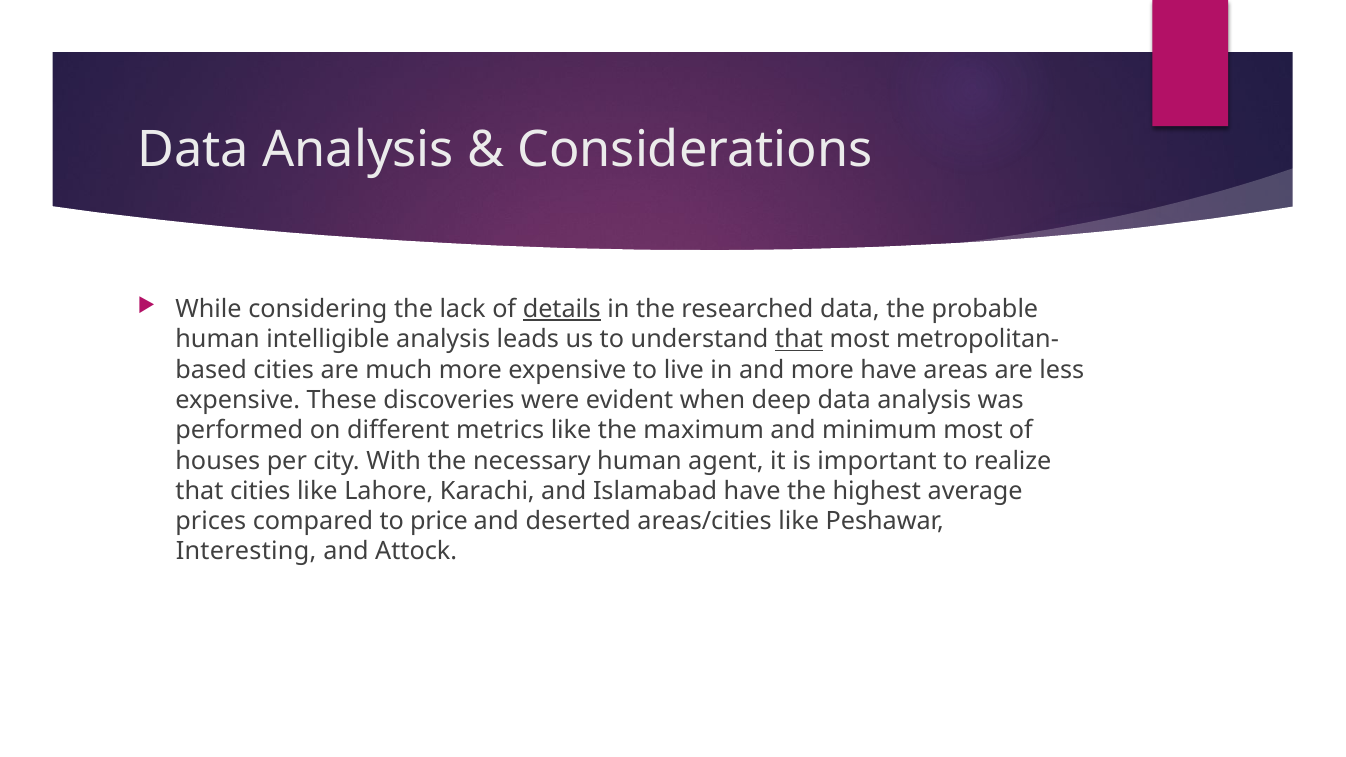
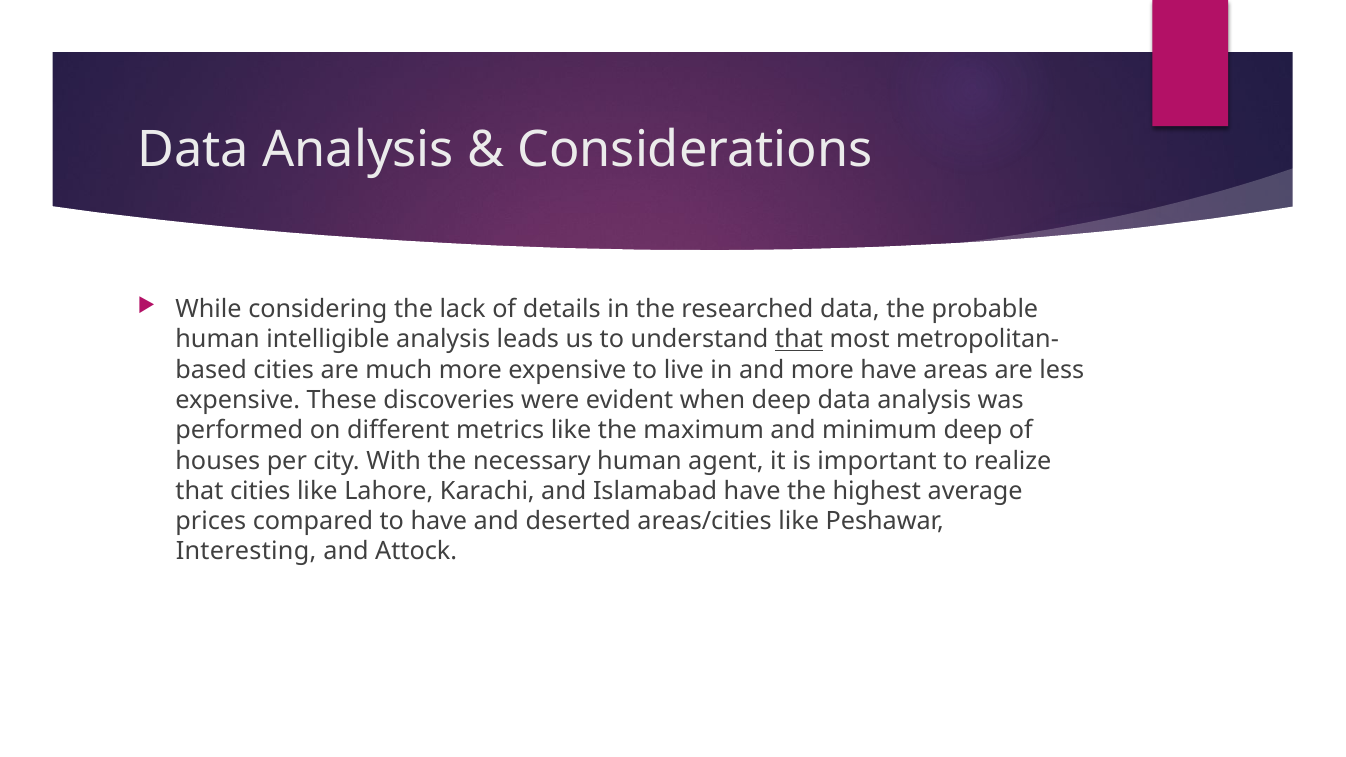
details underline: present -> none (562, 309)
minimum most: most -> deep (973, 431)
to price: price -> have (439, 521)
